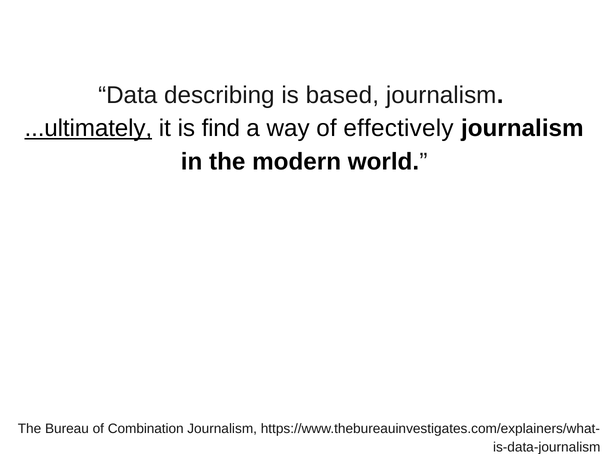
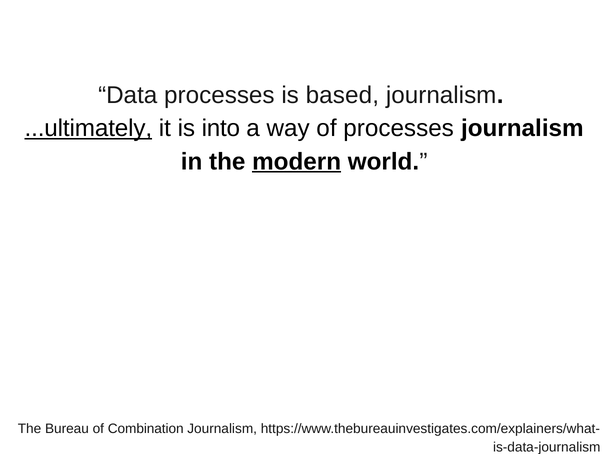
Data describing: describing -> processes (219, 95)
find: find -> into (221, 129)
of effectively: effectively -> processes (399, 129)
modern underline: none -> present (297, 162)
